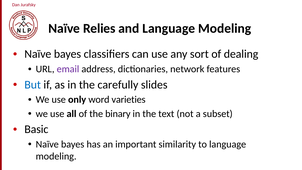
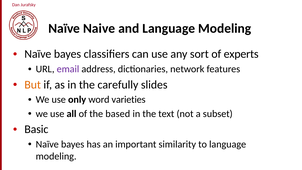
Relies: Relies -> Naive (99, 28)
dealing: dealing -> experts (241, 54)
But colour: blue -> orange (33, 85)
binary: binary -> based (118, 114)
